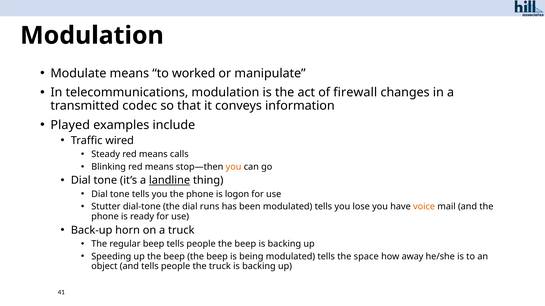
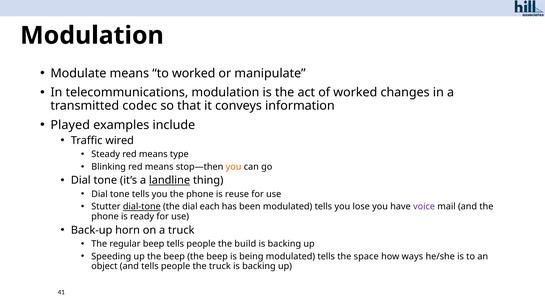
of firewall: firewall -> worked (355, 93)
calls: calls -> type (179, 154)
logon: logon -> reuse (237, 194)
dial-tone underline: none -> present (142, 207)
runs: runs -> each (210, 207)
voice colour: orange -> purple (424, 207)
people the beep: beep -> build (245, 244)
away: away -> ways (412, 257)
